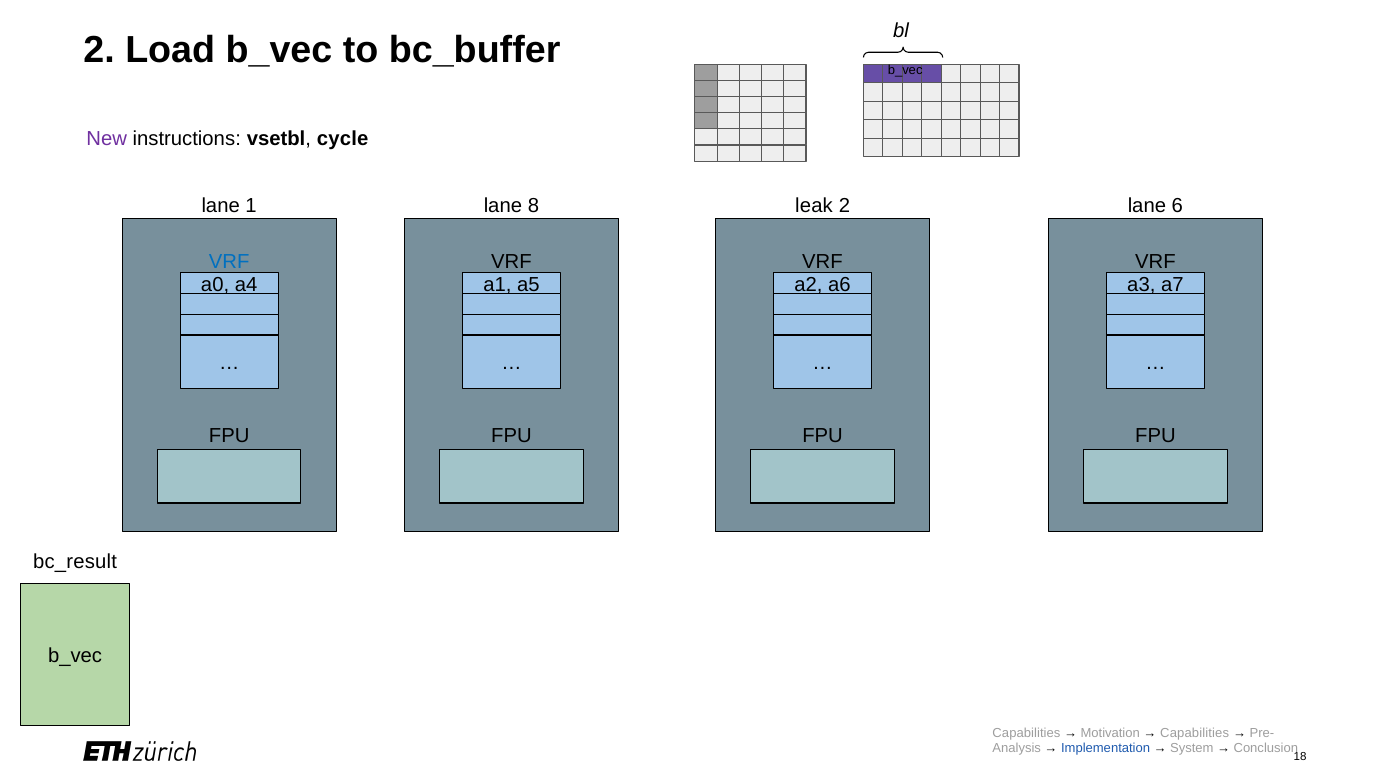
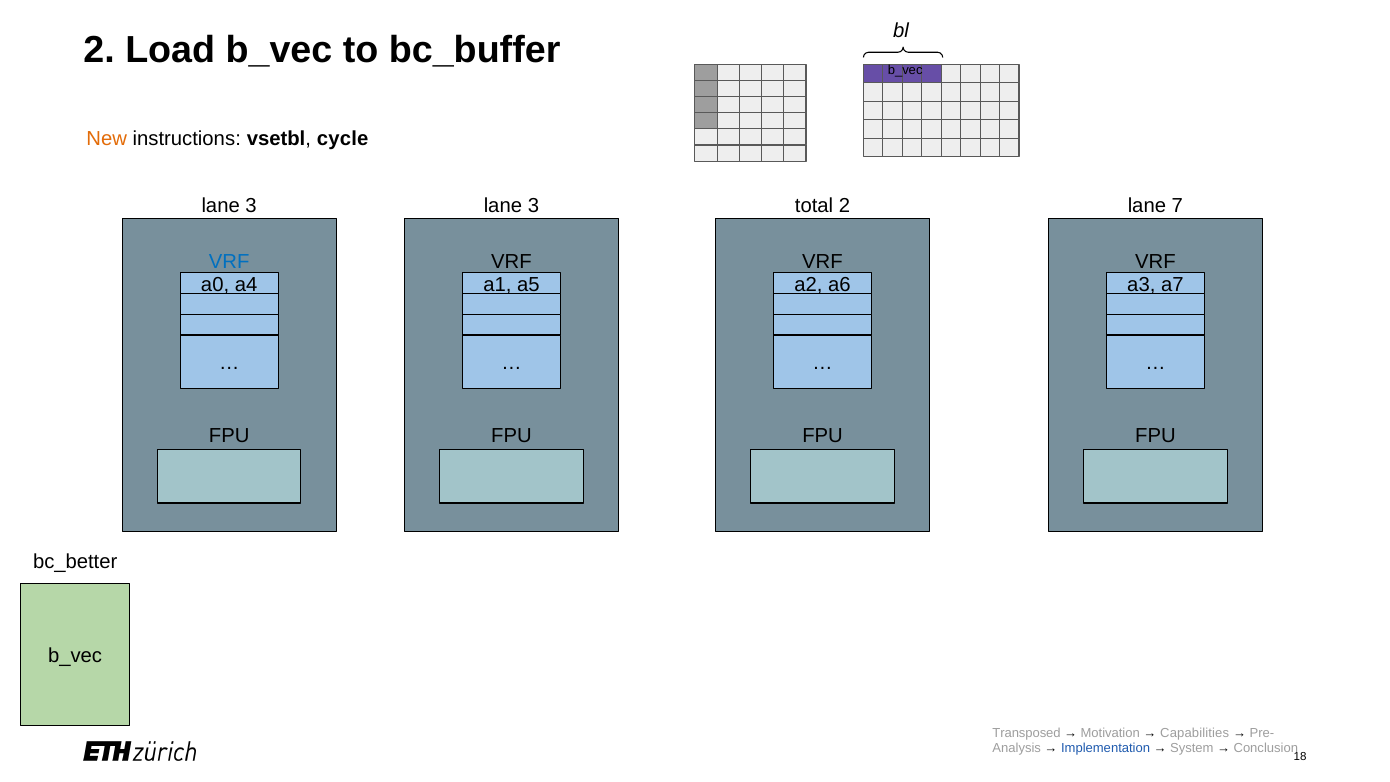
New colour: purple -> orange (107, 139)
1: 1 -> 3 (251, 206)
8: 8 -> 3 (533, 206)
leak: leak -> total (814, 206)
6: 6 -> 7 (1177, 206)
bc_result: bc_result -> bc_better (75, 562)
Capabilities: Capabilities -> Transposed (1027, 733)
